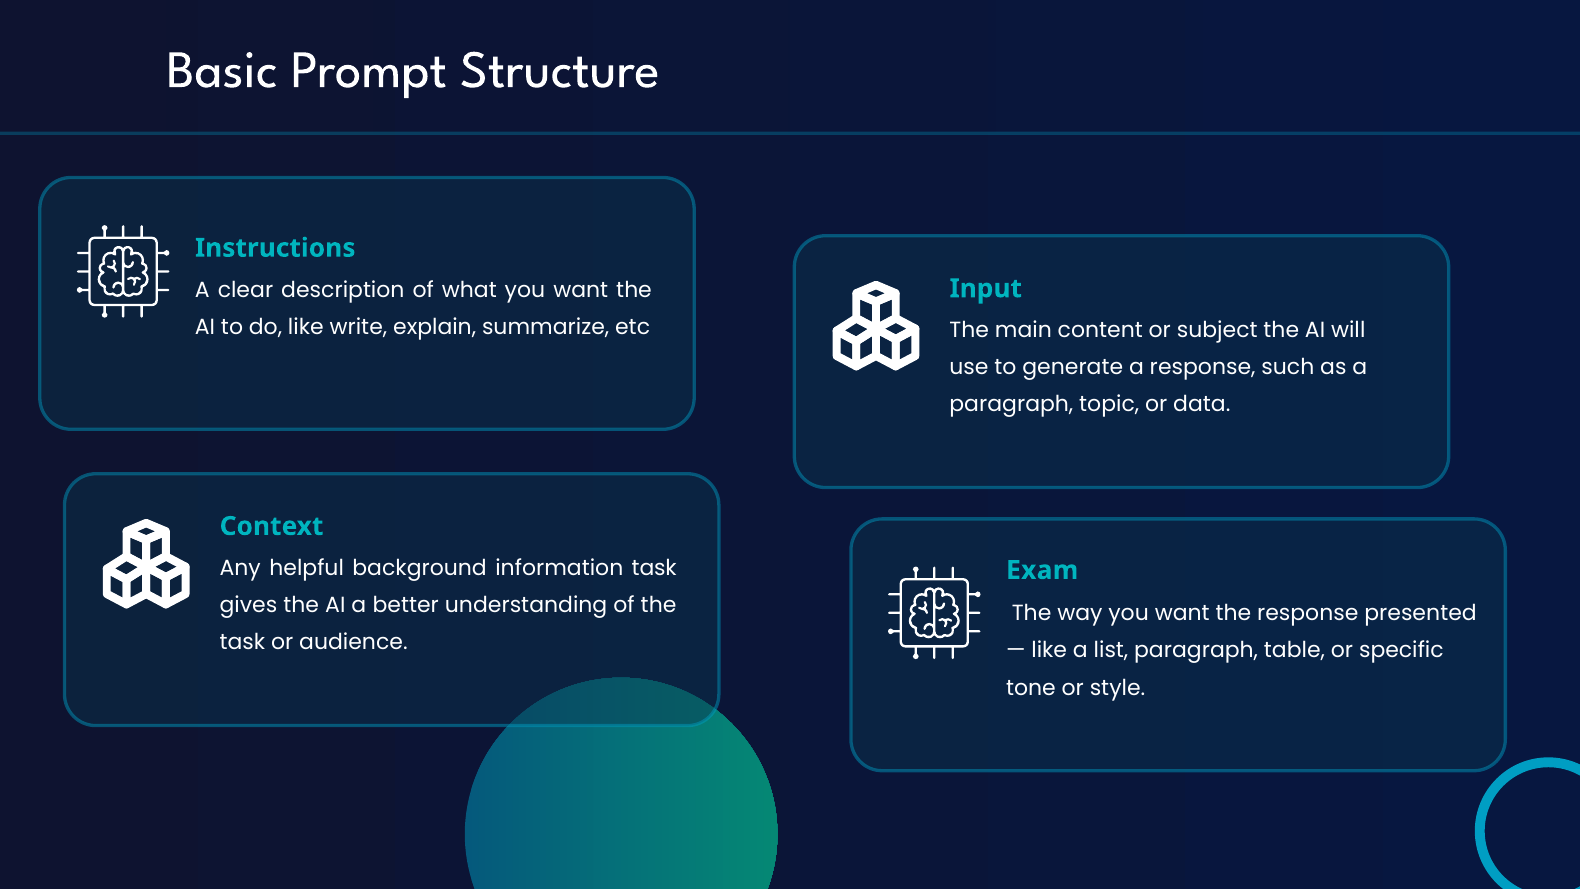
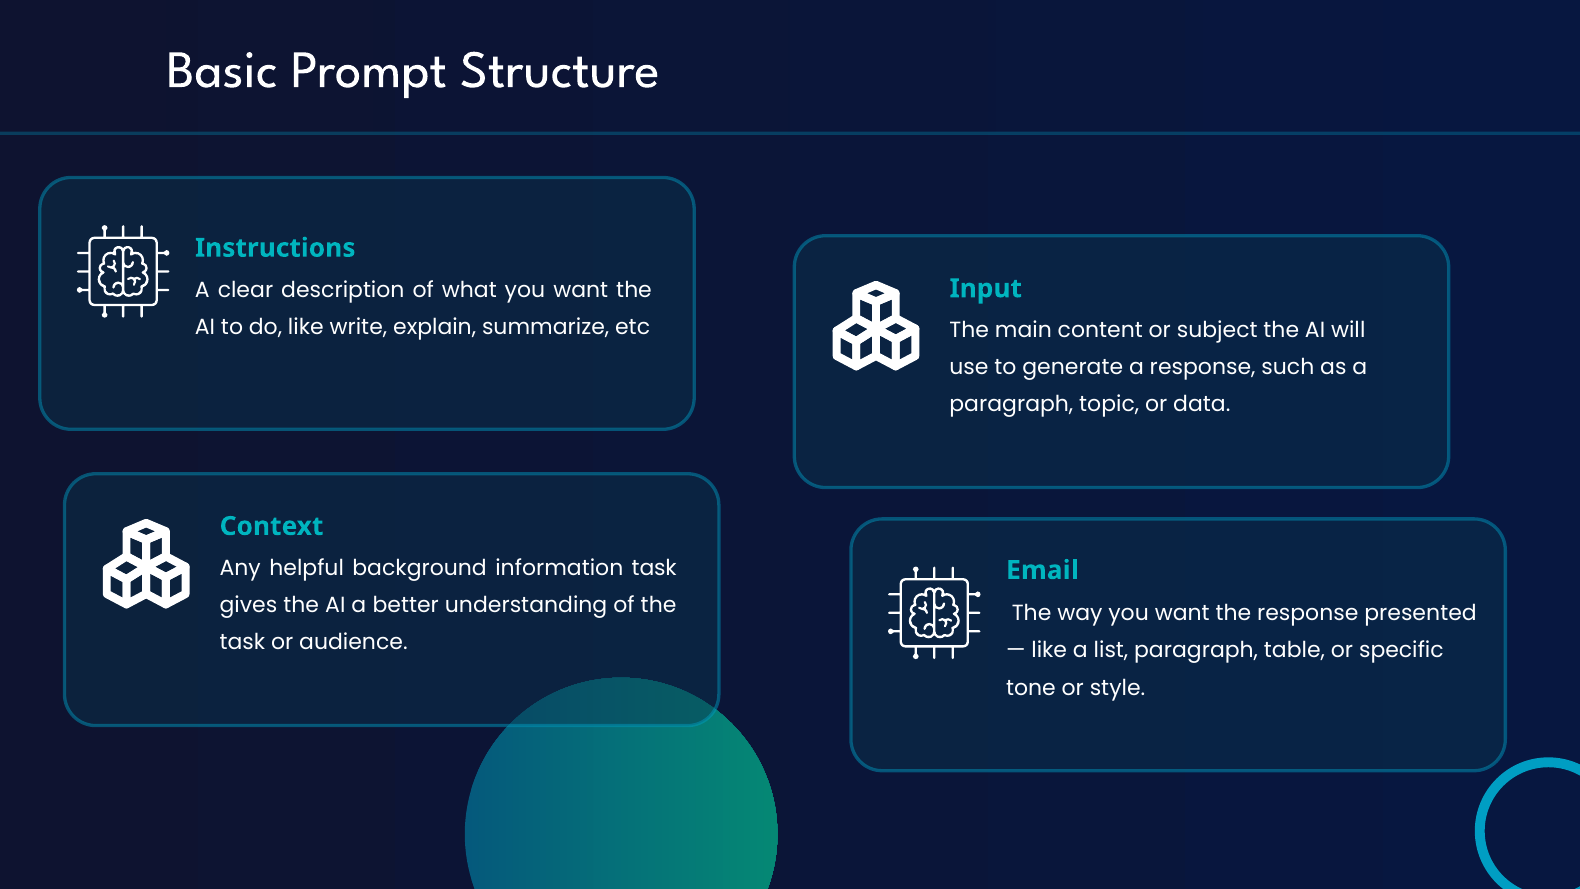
Exam: Exam -> Email (1042, 570)
